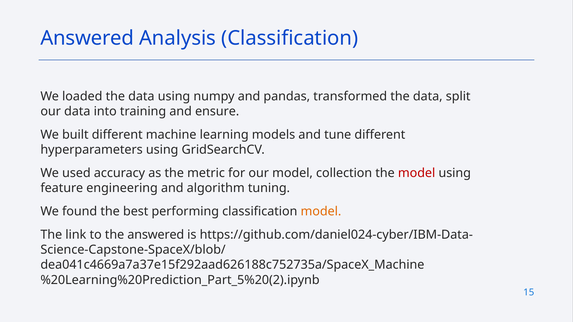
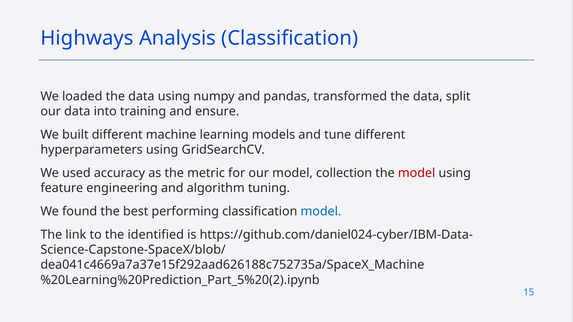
Answered: Answered -> Highways (87, 38)
model colour: orange -> blue (321, 212)
the answered: answered -> identified (156, 235)
